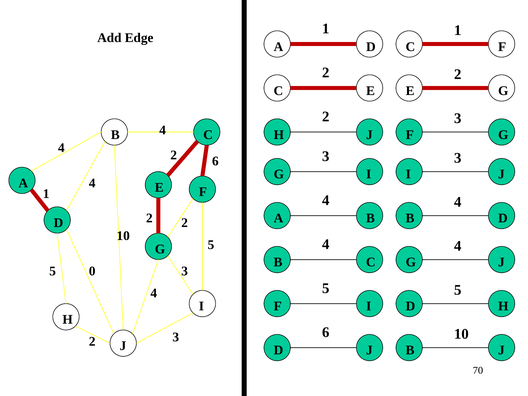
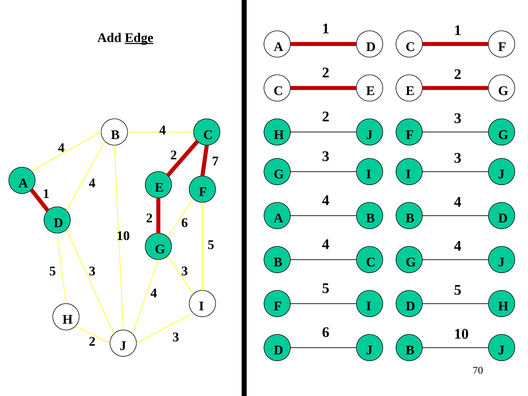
Edge underline: none -> present (139, 38)
2 6: 6 -> 7 (215, 161)
2: 2 -> 6 (185, 223)
0: 0 -> 3 (92, 271)
